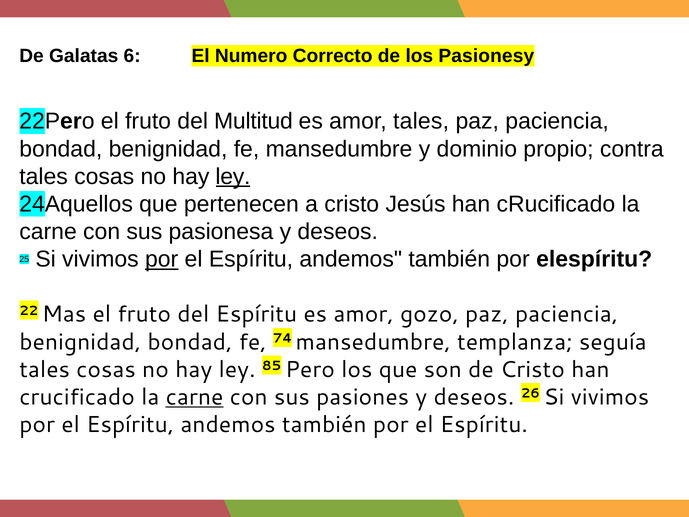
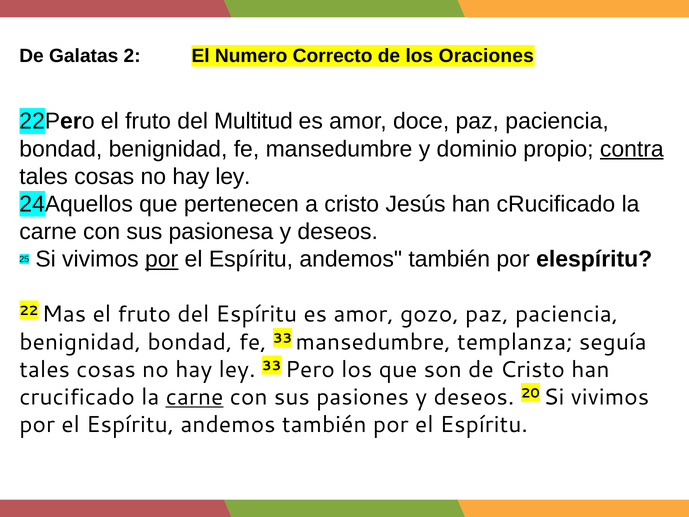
6: 6 -> 2 (132, 56)
Pasionesy: Pasionesy -> Oraciones (486, 56)
amor tales: tales -> doce (421, 121)
contra underline: none -> present (632, 149)
ley underline: present -> none (233, 176)
fe 74: 74 -> 33 (283, 338)
ley 85: 85 -> 33 (272, 366)
26: 26 -> 20 (530, 393)
